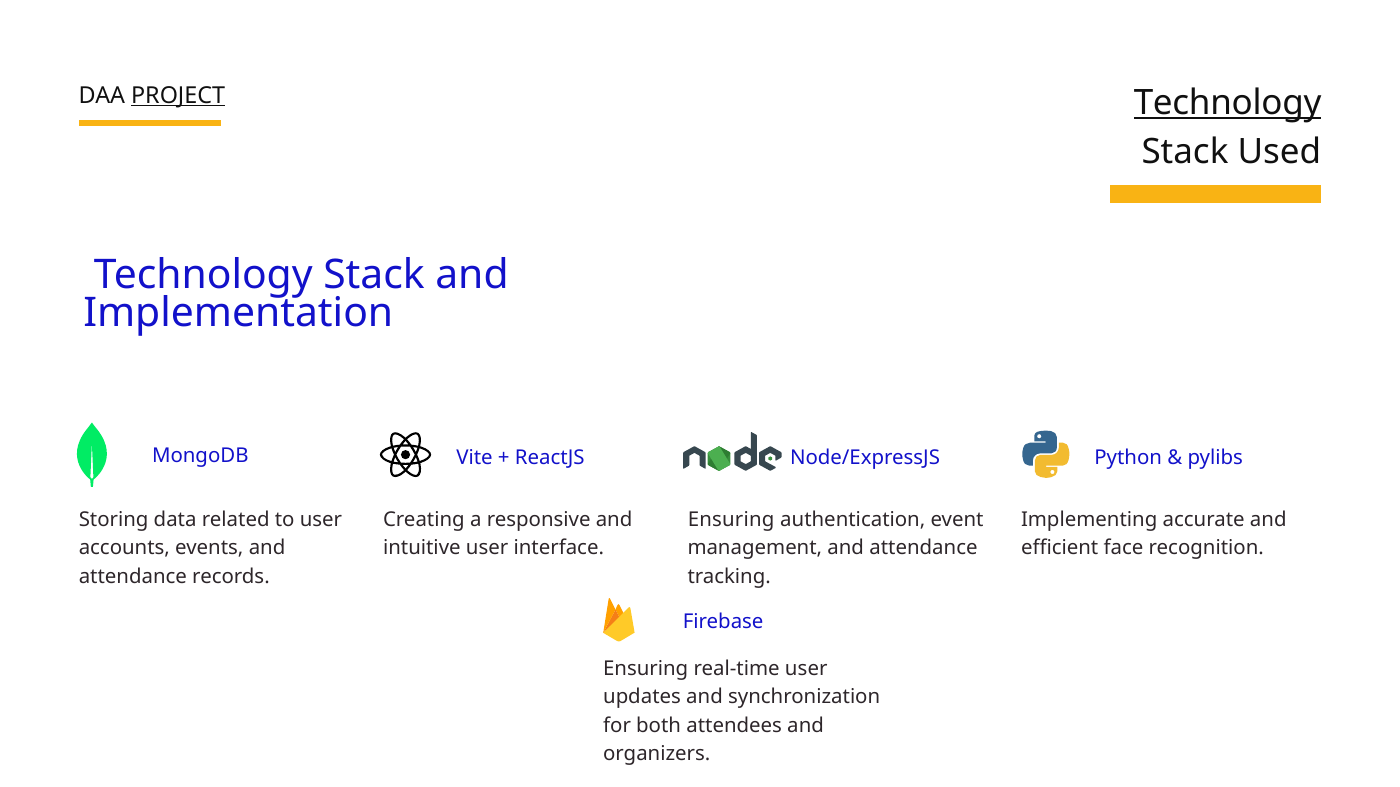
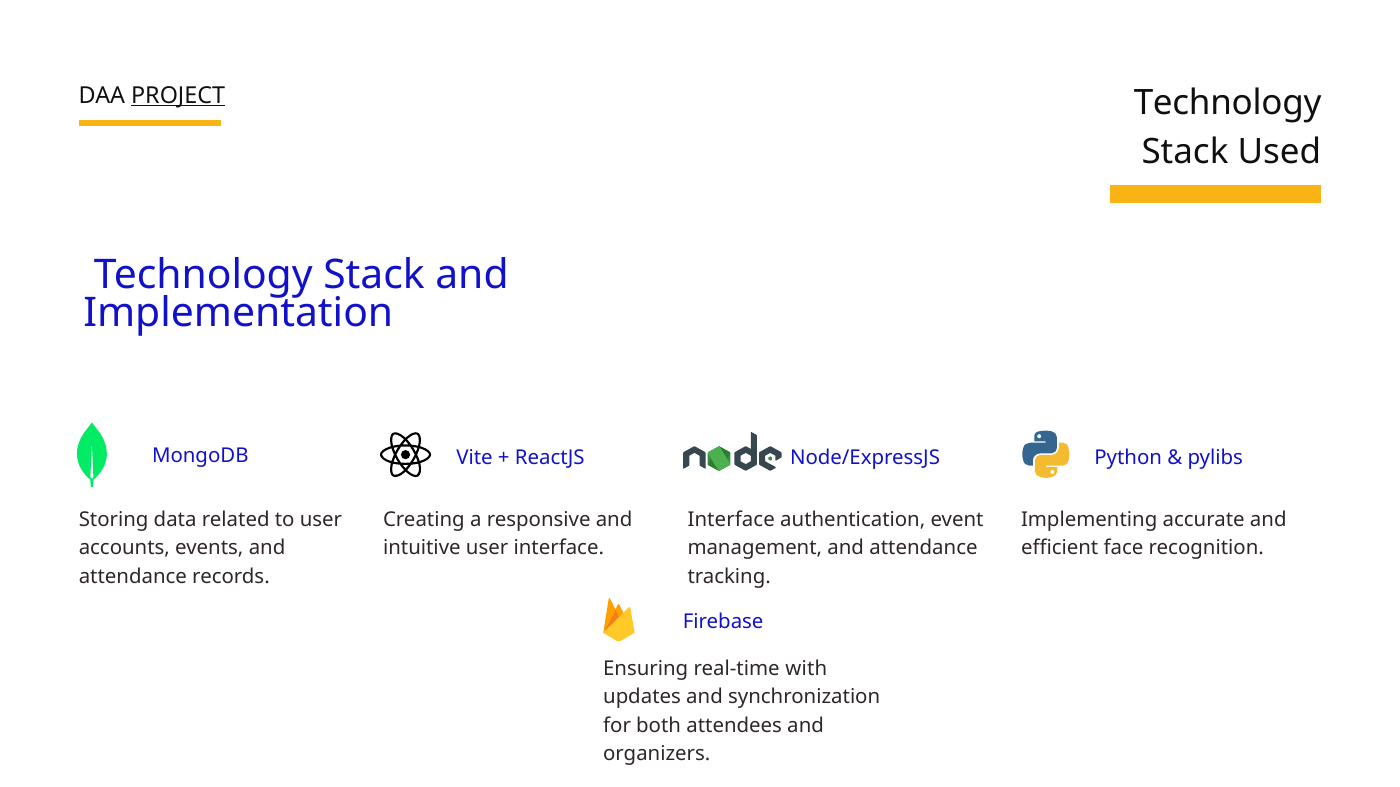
Technology underline: present -> none (1228, 103)
Ensuring: Ensuring -> Interface (731, 520)
real-time user: user -> with (806, 669)
